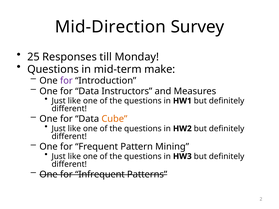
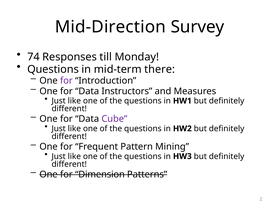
25: 25 -> 74 (33, 57)
make: make -> there (160, 69)
Cube colour: orange -> purple (114, 119)
Infrequent: Infrequent -> Dimension (100, 175)
